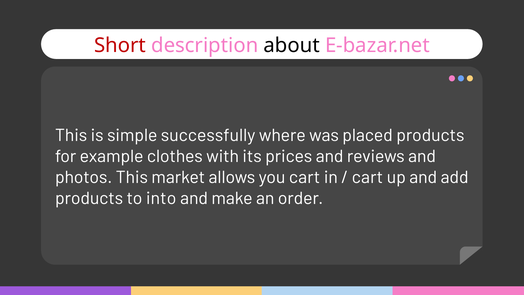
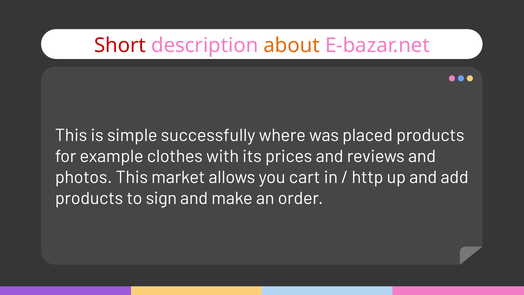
about colour: black -> orange (292, 45)
cart: cart -> http (368, 177)
into: into -> sign (161, 198)
